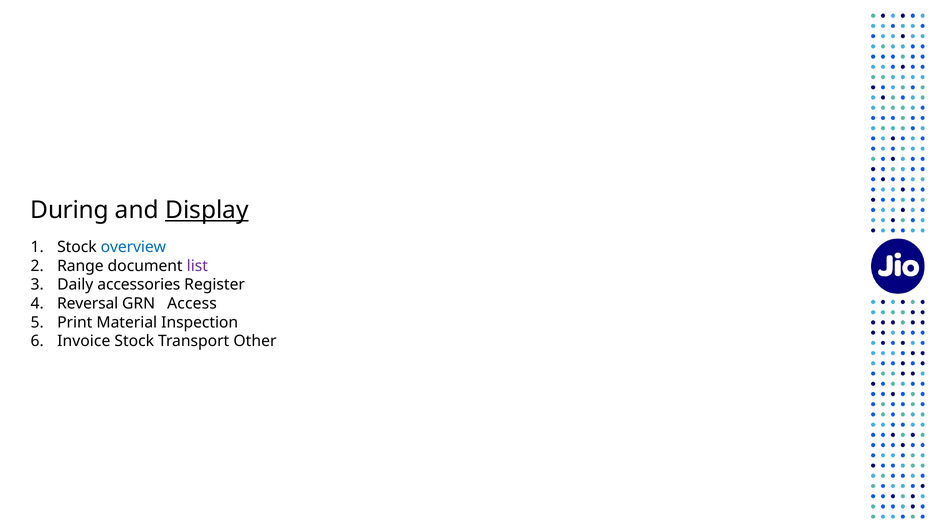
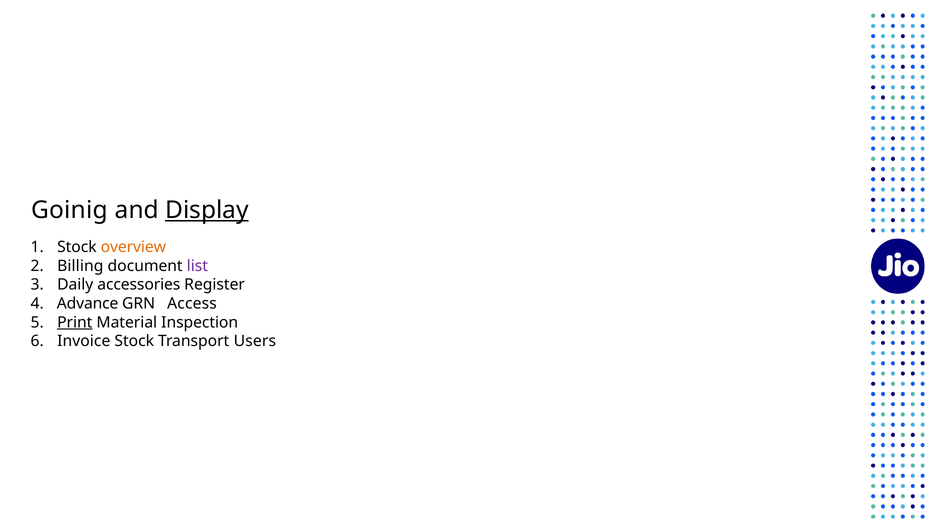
During: During -> Goinig (69, 210)
overview colour: blue -> orange (133, 247)
Range: Range -> Billing (80, 266)
Reversal: Reversal -> Advance (88, 303)
Print underline: none -> present (75, 322)
Other: Other -> Users (255, 341)
